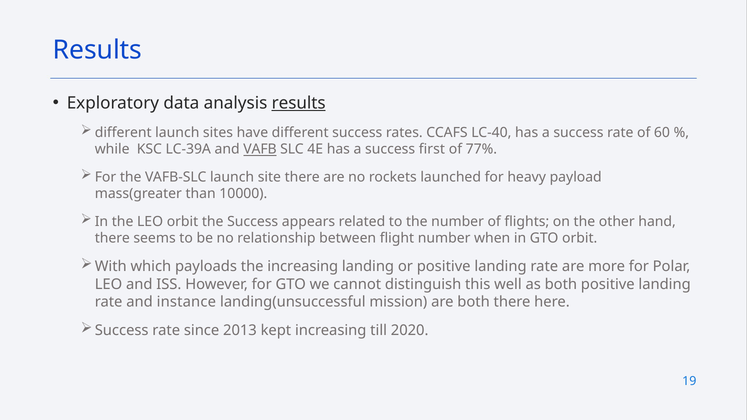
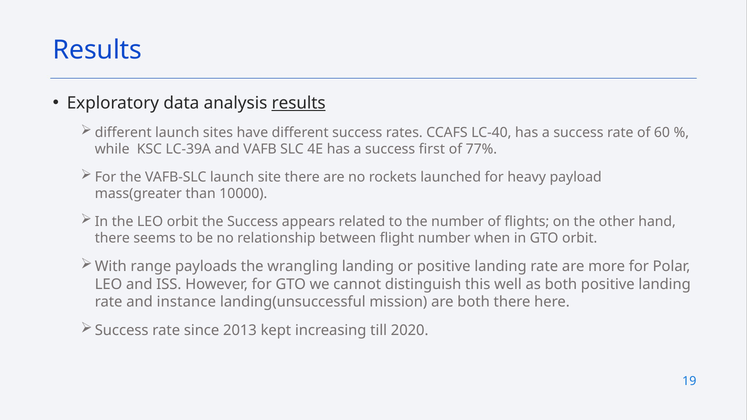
VAFB underline: present -> none (260, 149)
which: which -> range (151, 267)
the increasing: increasing -> wrangling (303, 267)
